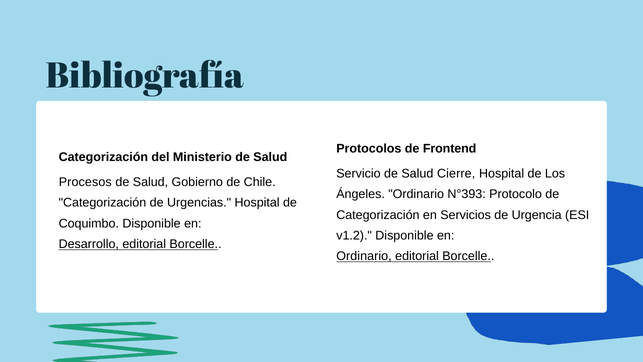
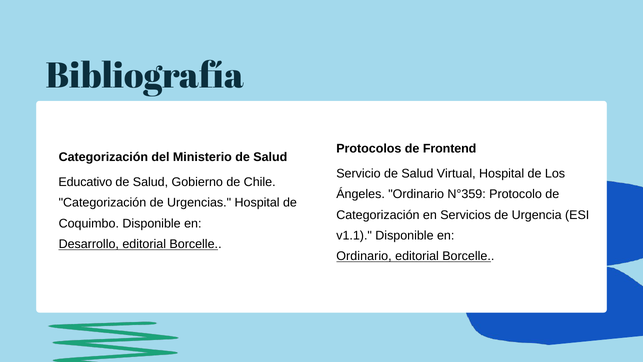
Cierre: Cierre -> Virtual (456, 173)
Procesos: Procesos -> Educativo (85, 182)
N°393: N°393 -> N°359 (467, 194)
v1.2: v1.2 -> v1.1 (354, 235)
